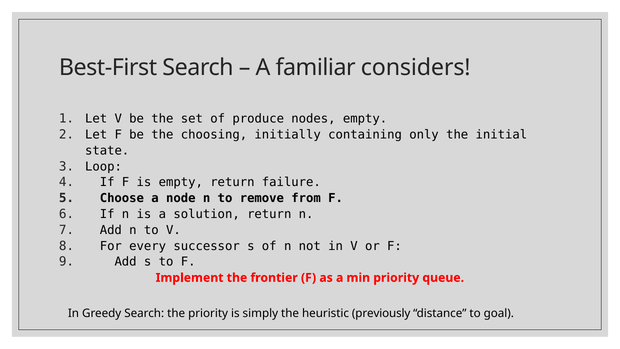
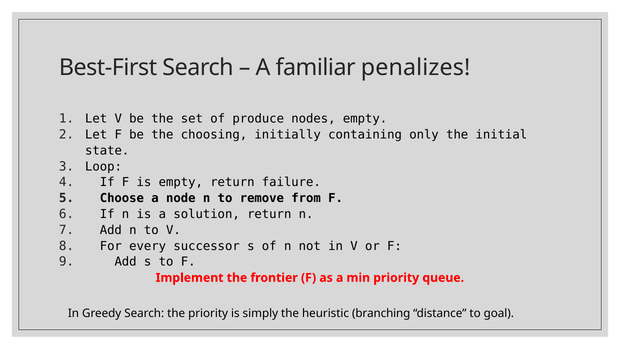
considers: considers -> penalizes (416, 67)
previously: previously -> branching (381, 313)
